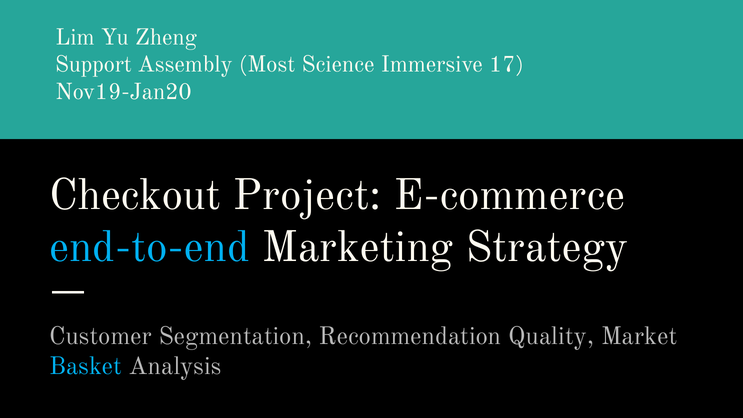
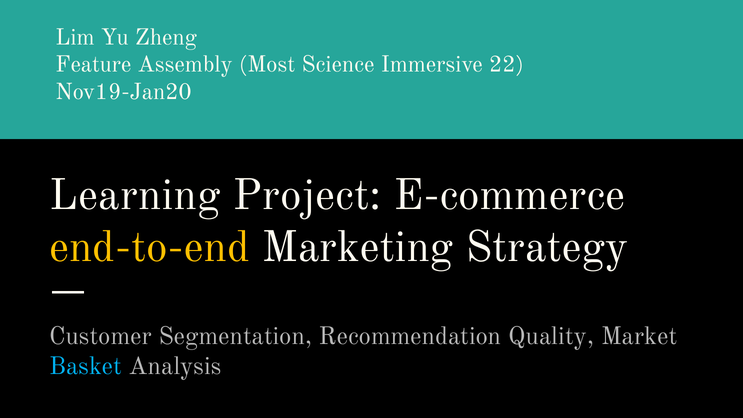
Support: Support -> Feature (93, 64)
17: 17 -> 22 (506, 64)
Checkout: Checkout -> Learning (135, 195)
end-to-end colour: light blue -> yellow (149, 247)
